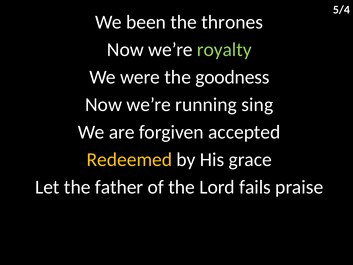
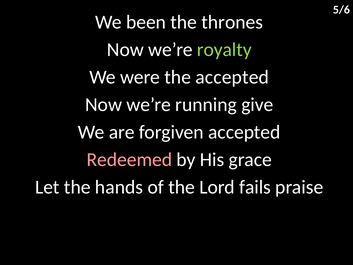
5/4: 5/4 -> 5/6 (341, 10)
the goodness: goodness -> accepted (232, 77)
sing: sing -> give (257, 105)
Redeemed colour: yellow -> pink (129, 159)
father: father -> hands (119, 187)
